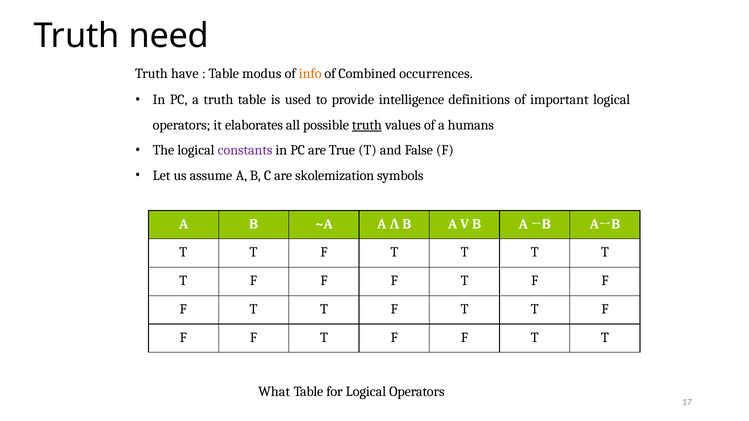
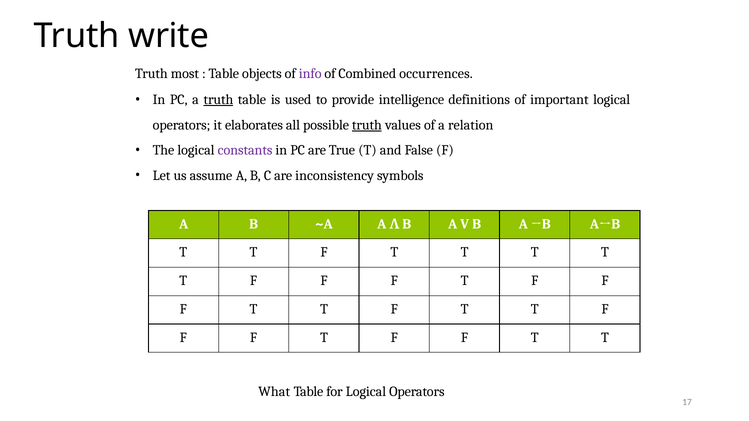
need: need -> write (169, 36)
have: have -> most (185, 74)
modus: modus -> objects (262, 74)
info colour: orange -> purple (310, 74)
truth underline: none -> present (218, 100)
humans: humans -> relation (471, 125)
skolemization: skolemization -> inconsistency (335, 176)
